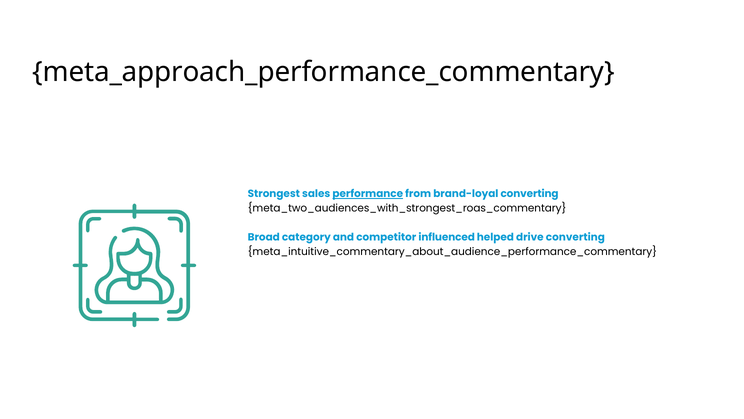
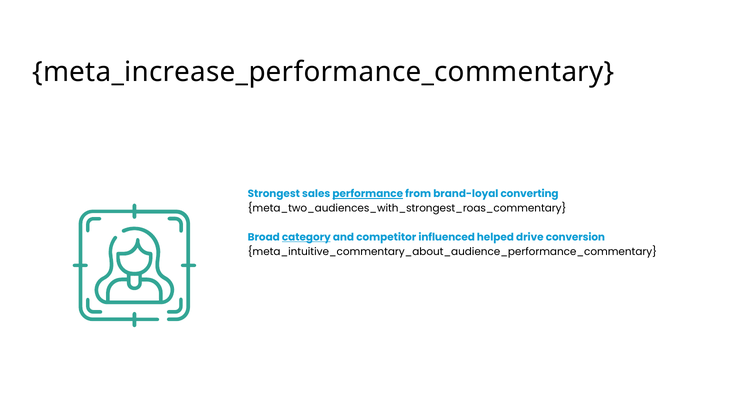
meta_approach_performance_commentary: meta_approach_performance_commentary -> meta_increase_performance_commentary (323, 72)
category underline: none -> present (306, 237)
drive converting: converting -> conversion (575, 237)
